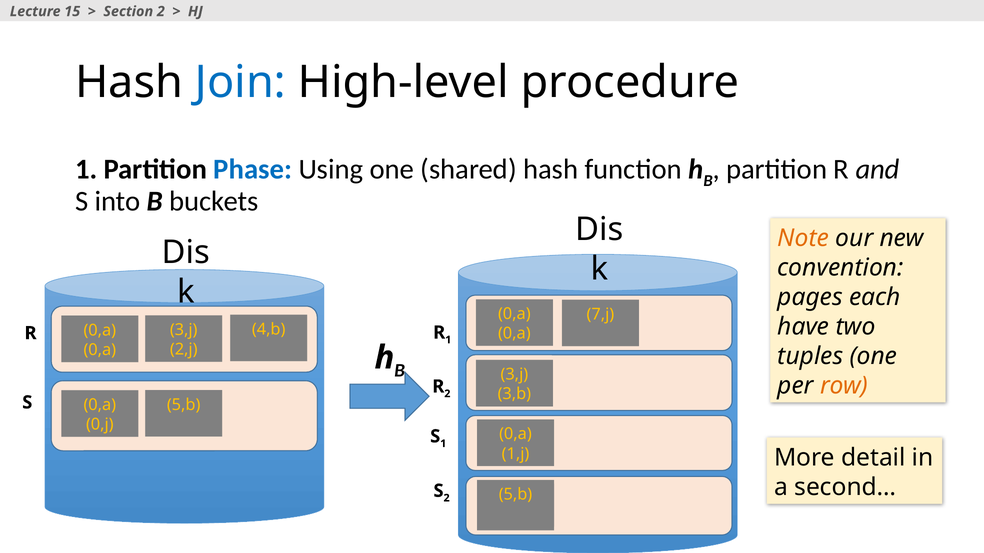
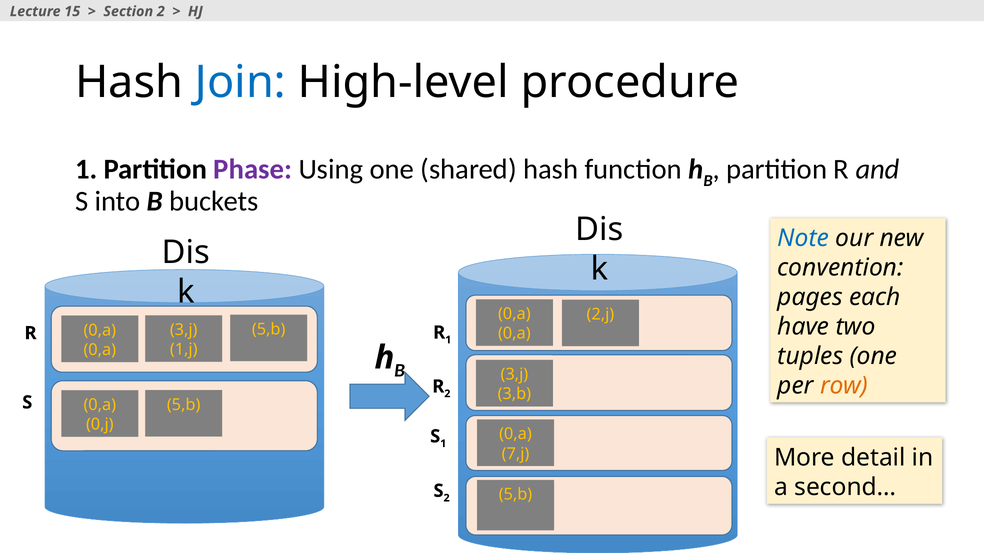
Phase colour: blue -> purple (253, 170)
Note colour: orange -> blue (803, 238)
7,j: 7,j -> 2,j (600, 315)
4,b: 4,b -> 5,b (269, 330)
2,j: 2,j -> 1,j (184, 350)
1,j: 1,j -> 7,j (516, 454)
